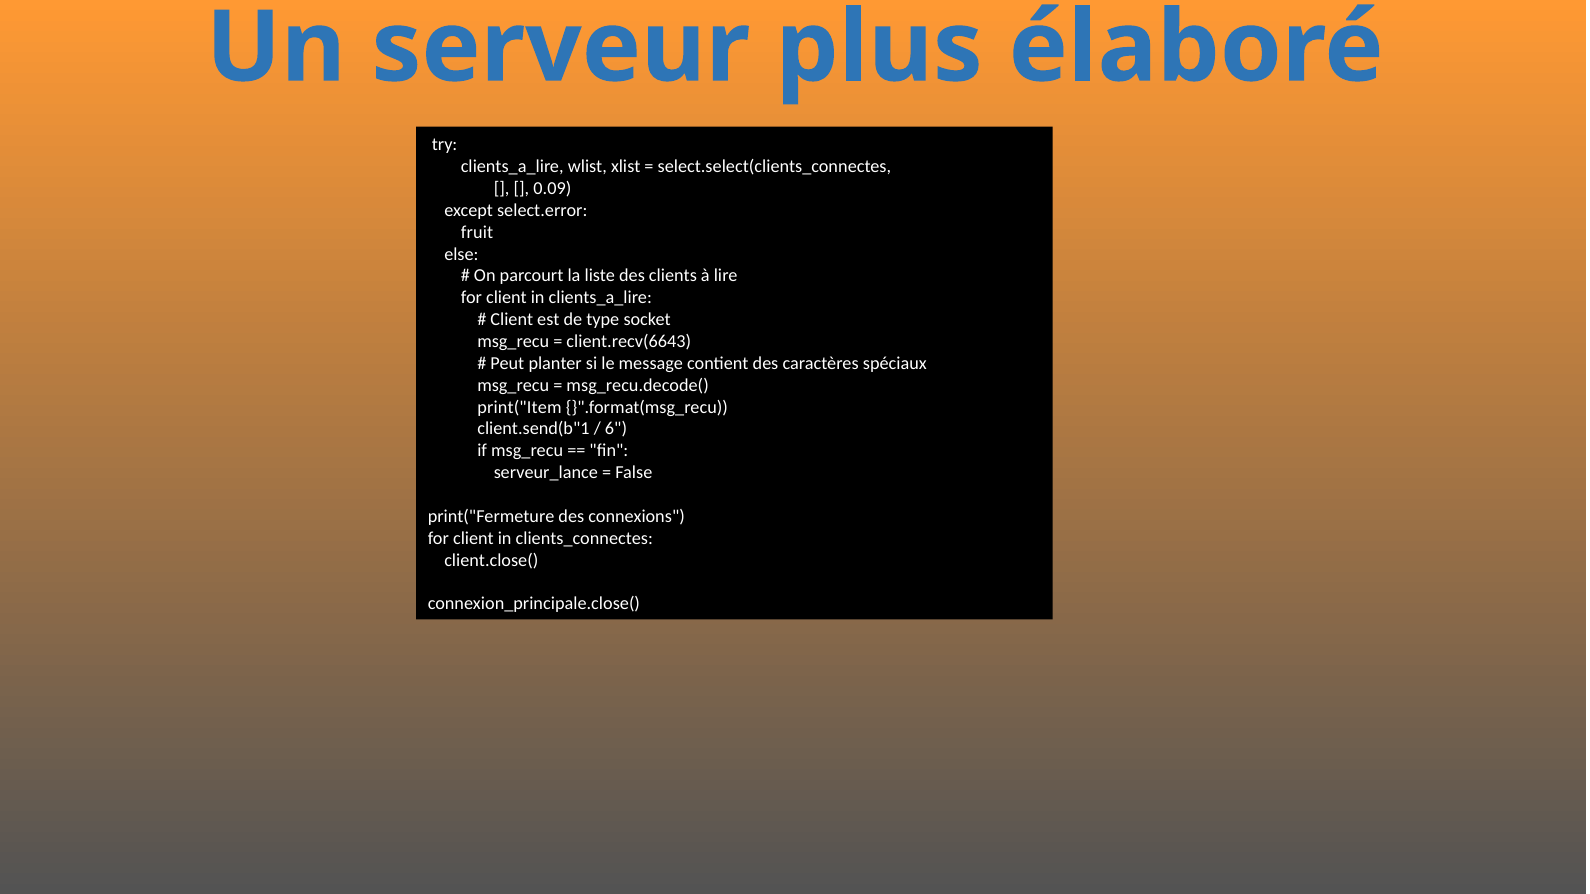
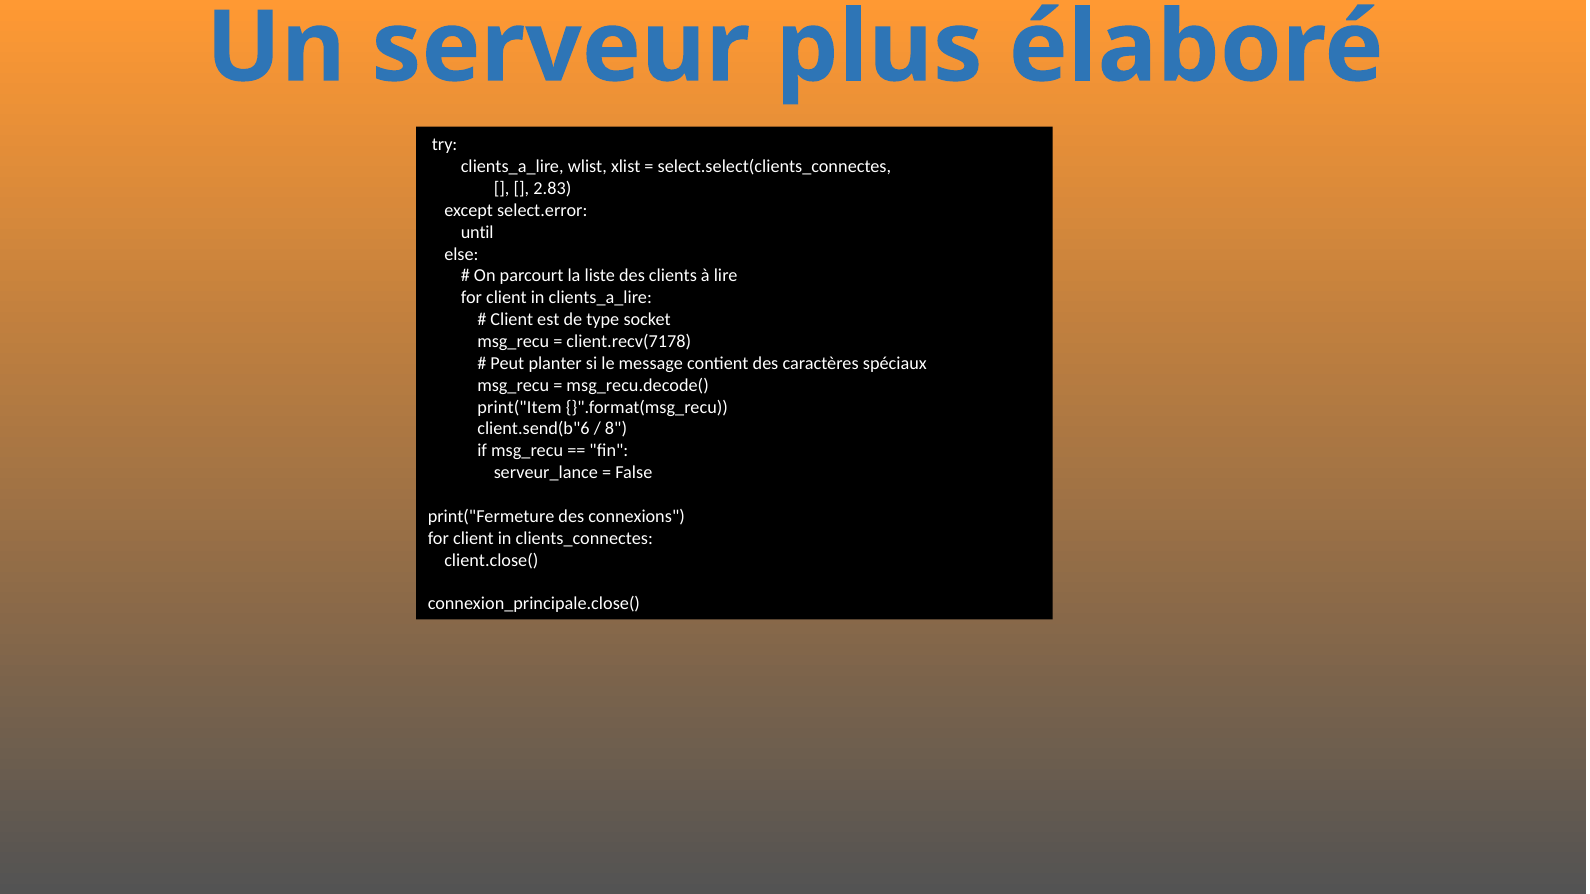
0.09: 0.09 -> 2.83 (552, 188)
fruit: fruit -> until (477, 232)
client.recv(6643: client.recv(6643 -> client.recv(7178 (629, 342)
client.send(b"1: client.send(b"1 -> client.send(b"6 (533, 429)
6: 6 -> 8 (616, 429)
